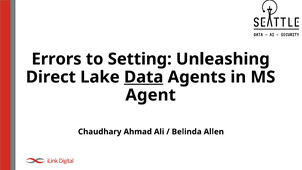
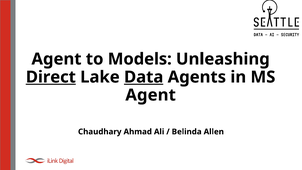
Errors: Errors -> Agent (56, 59)
Setting: Setting -> Models (140, 59)
Direct underline: none -> present (51, 77)
